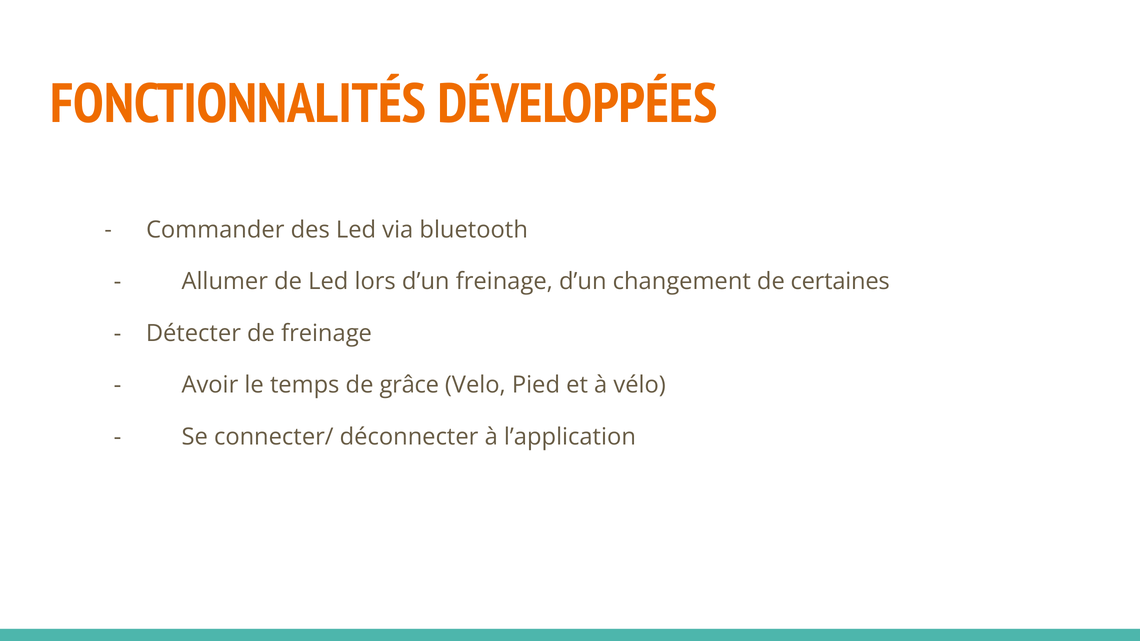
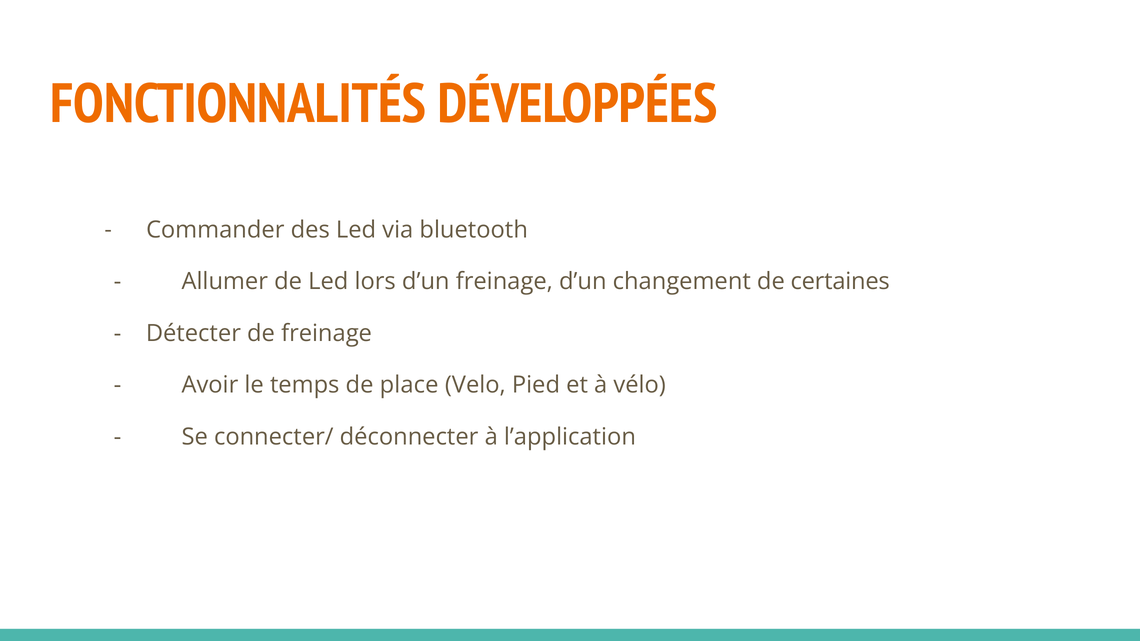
grâce: grâce -> place (409, 385)
